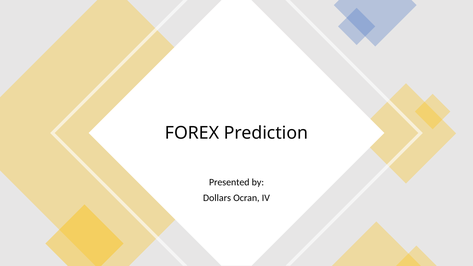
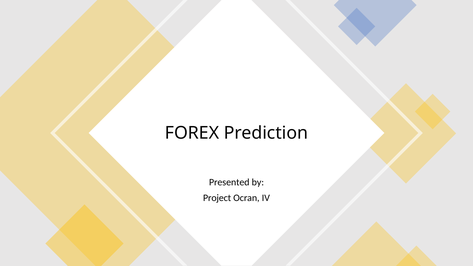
Dollars: Dollars -> Project (217, 198)
